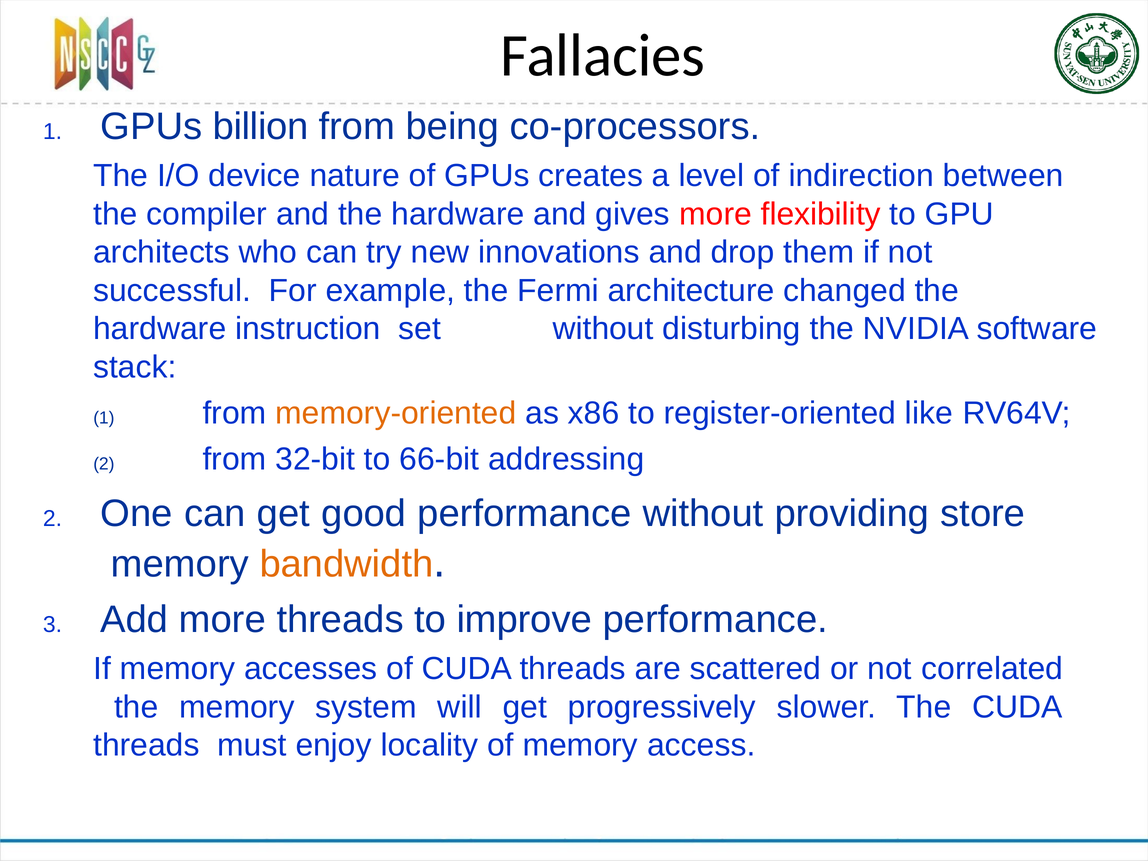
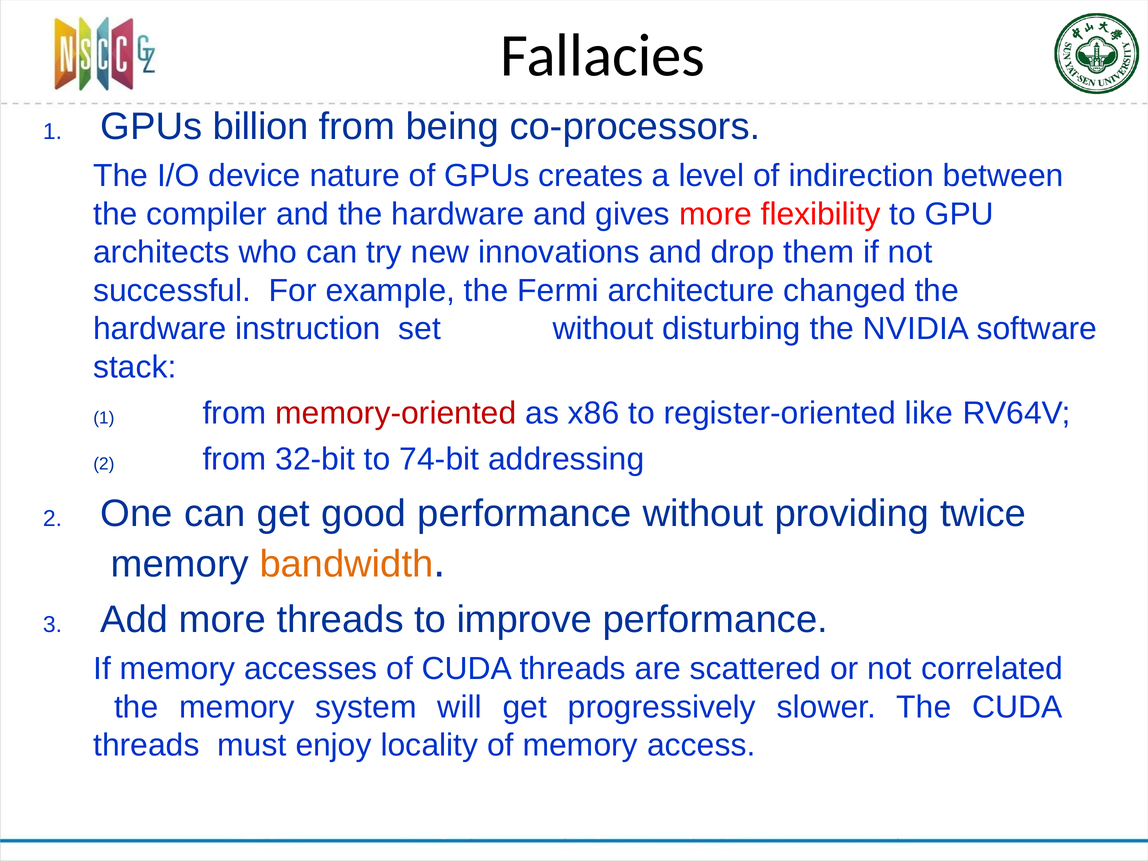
memory-oriented colour: orange -> red (396, 413)
66-bit: 66-bit -> 74-bit (439, 459)
store: store -> twice (983, 514)
